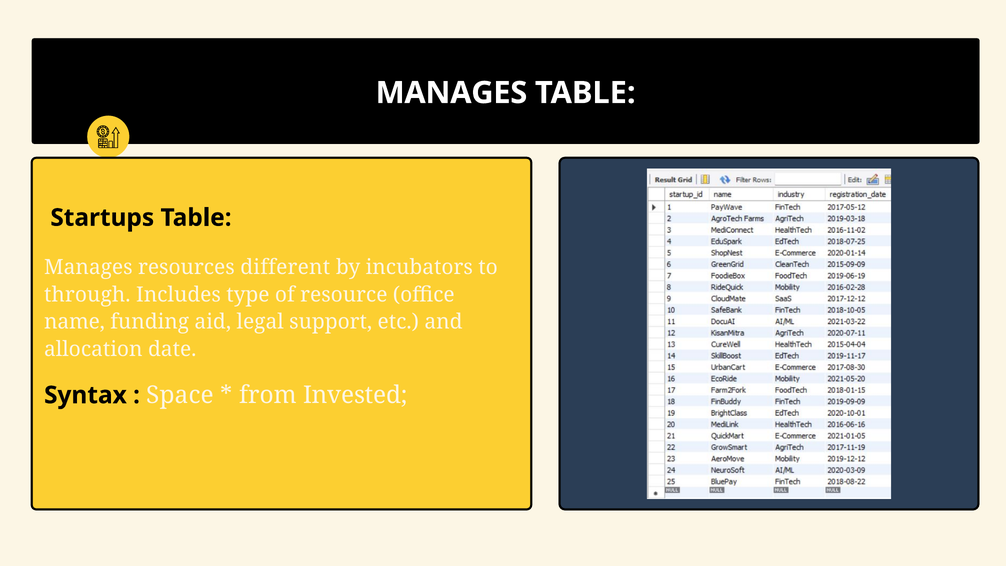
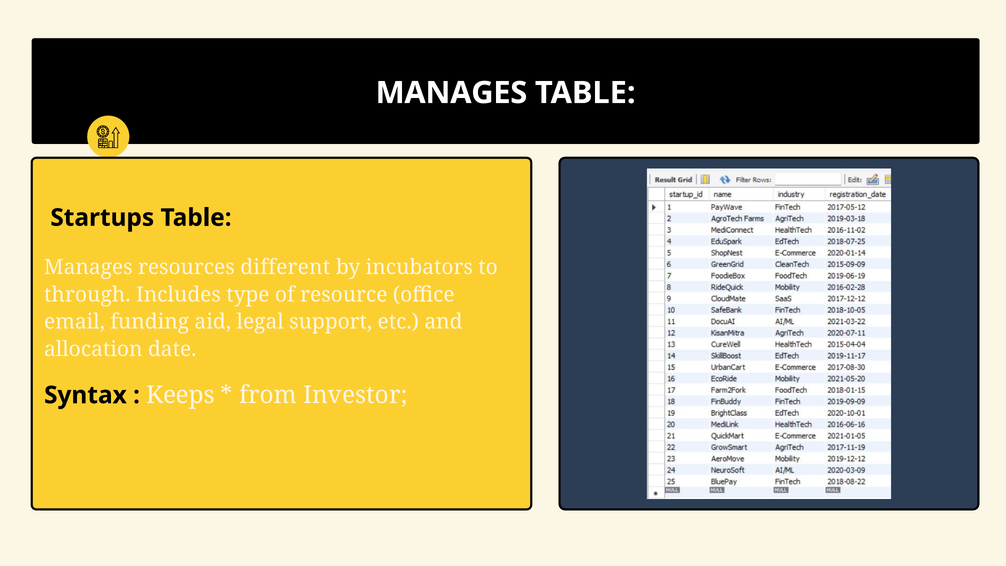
name: name -> email (74, 322)
Space: Space -> Keeps (180, 395)
Invested: Invested -> Investor (355, 395)
